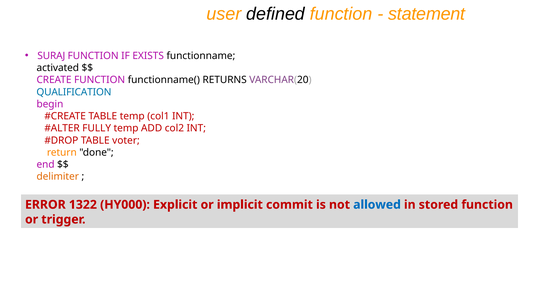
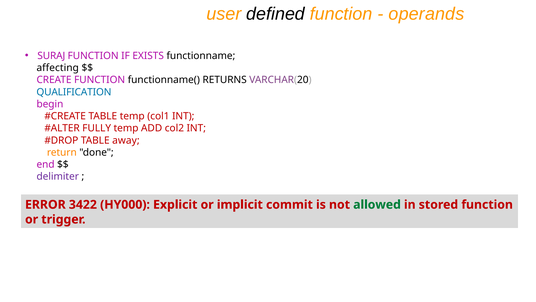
statement: statement -> operands (427, 14)
activated: activated -> affecting (58, 68)
voter: voter -> away (126, 140)
delimiter colour: orange -> purple (58, 176)
1322: 1322 -> 3422 (83, 204)
allowed colour: blue -> green (377, 204)
